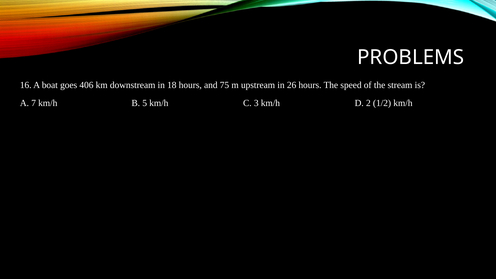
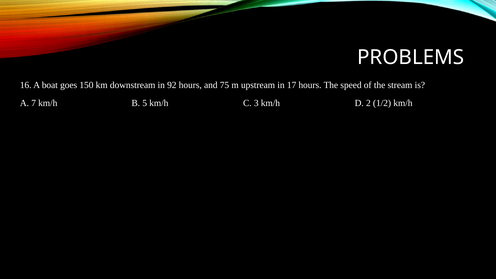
406: 406 -> 150 (86, 85)
18: 18 -> 92 (172, 85)
26: 26 -> 17 (292, 85)
